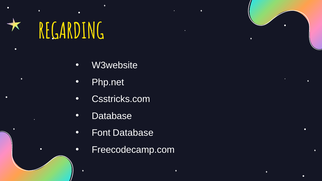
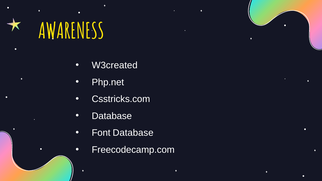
REGARDING: REGARDING -> AWARENESS (71, 32)
W3website: W3website -> W3created (115, 65)
